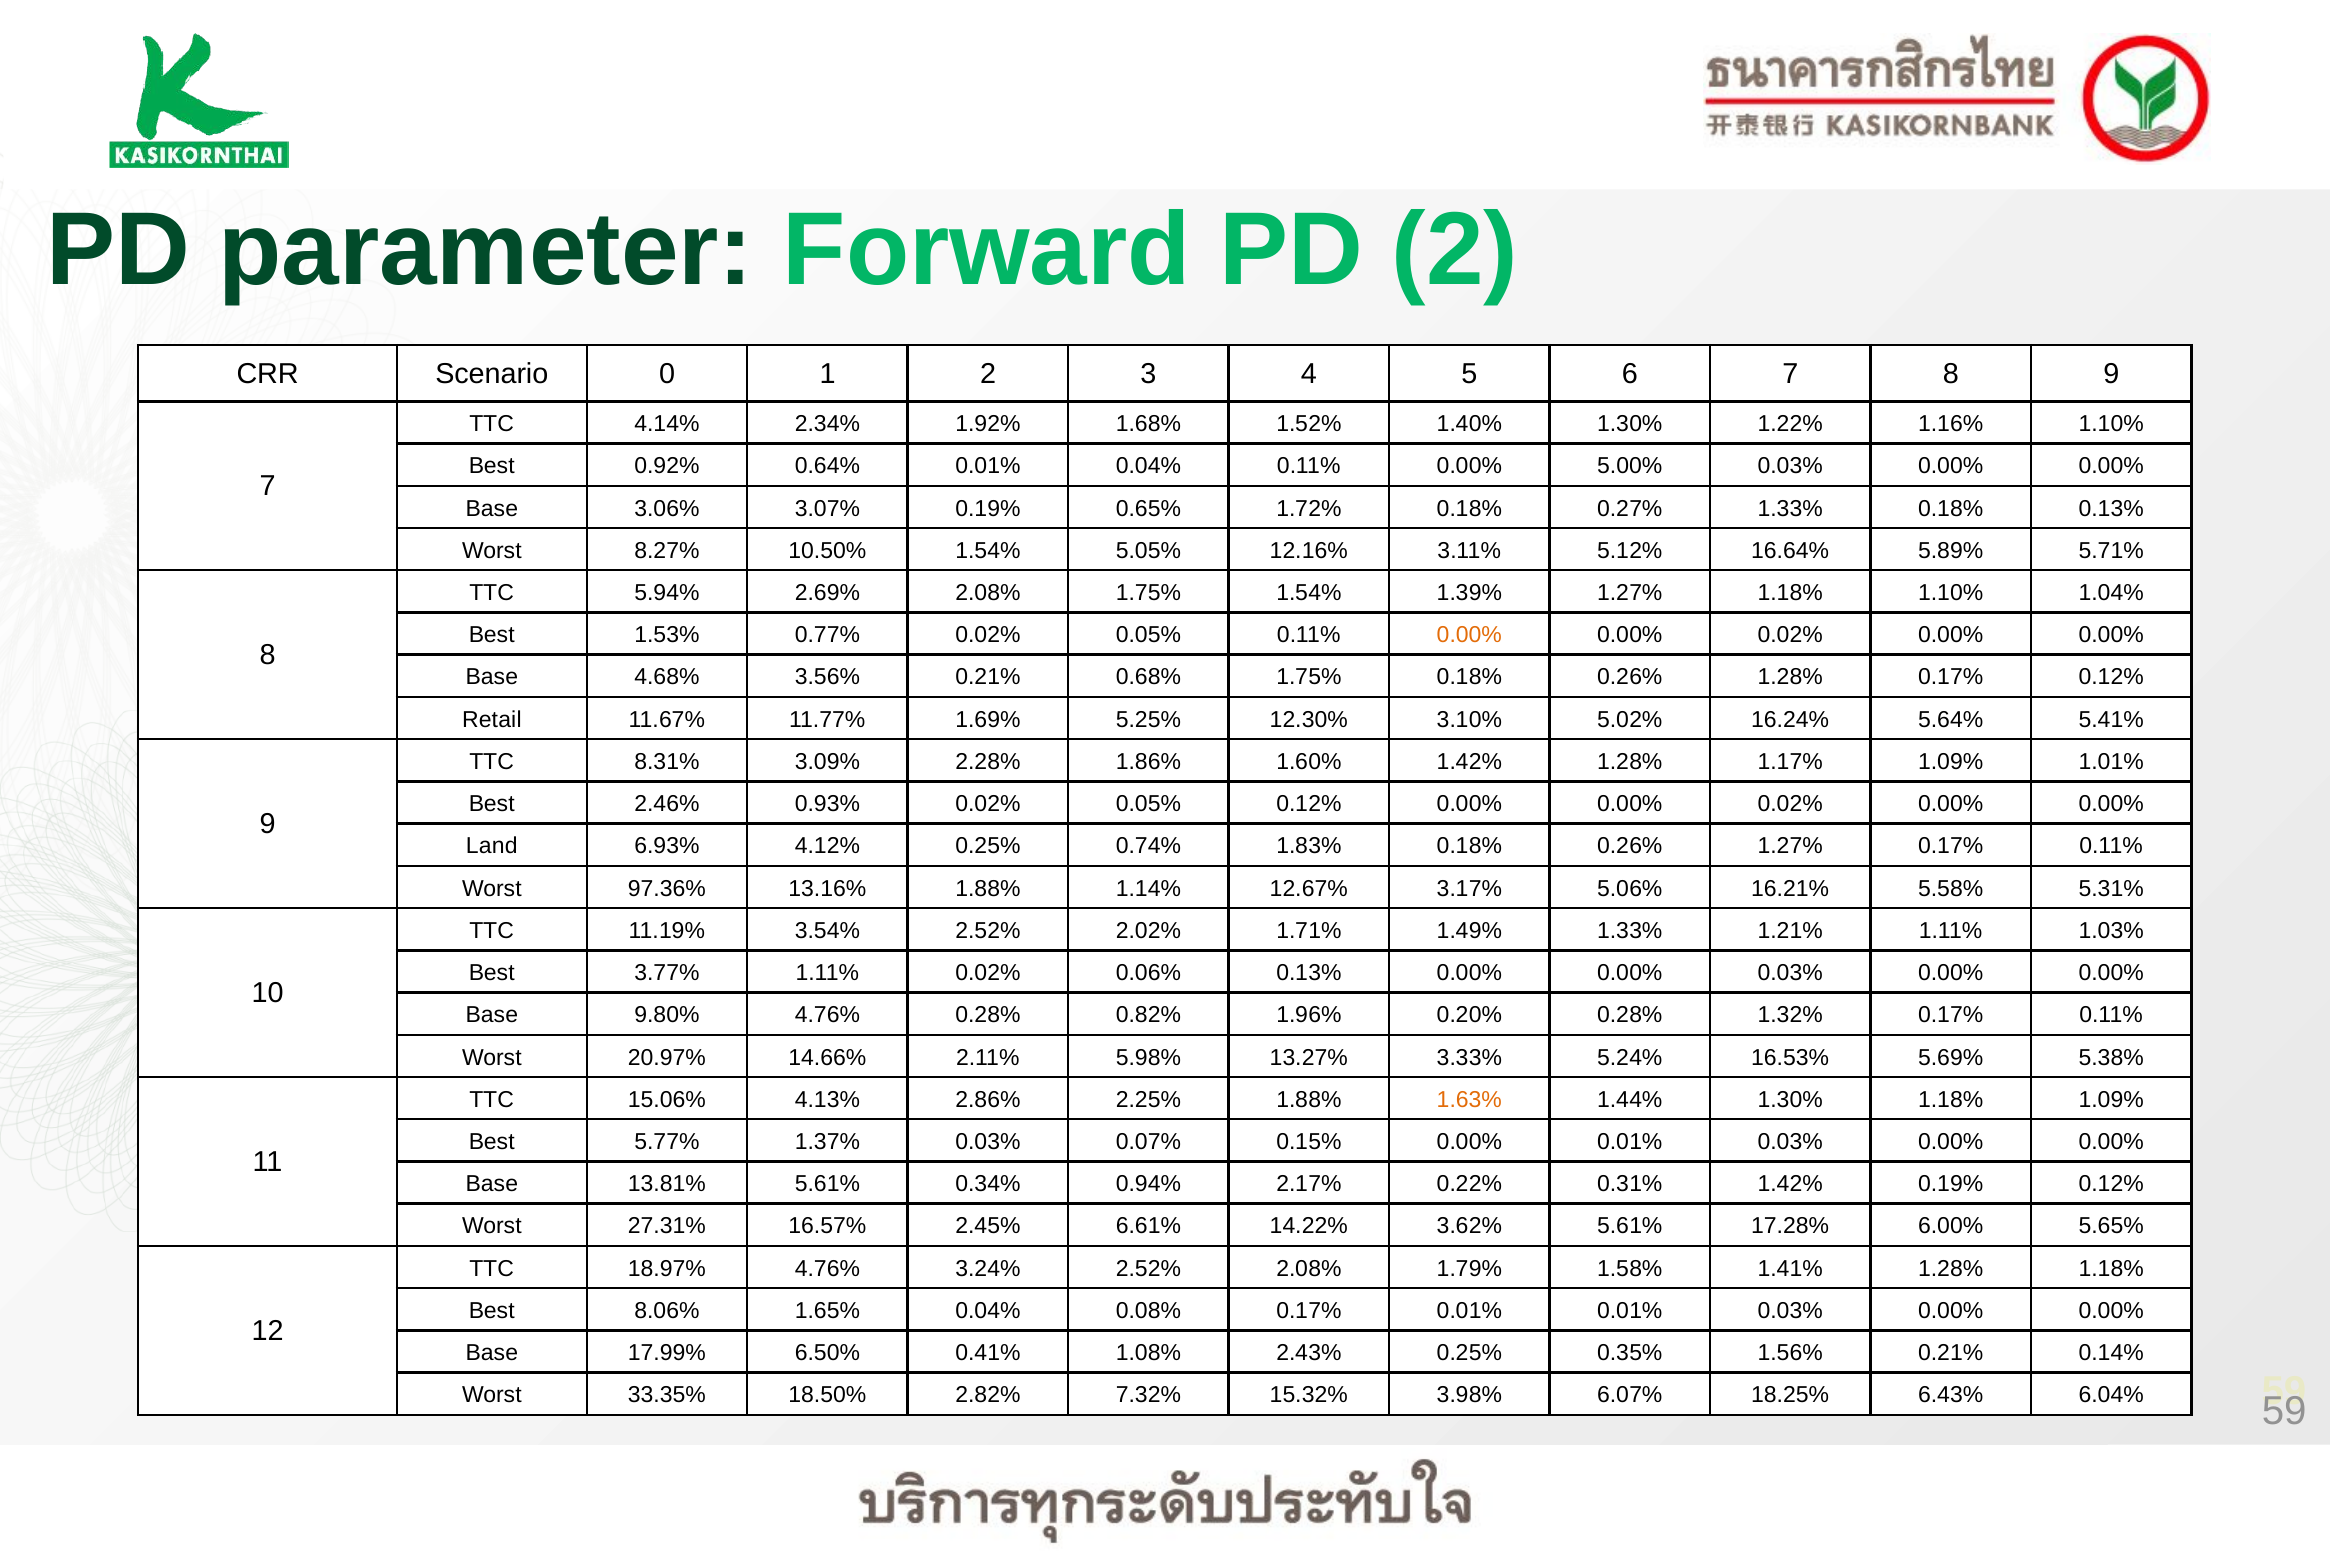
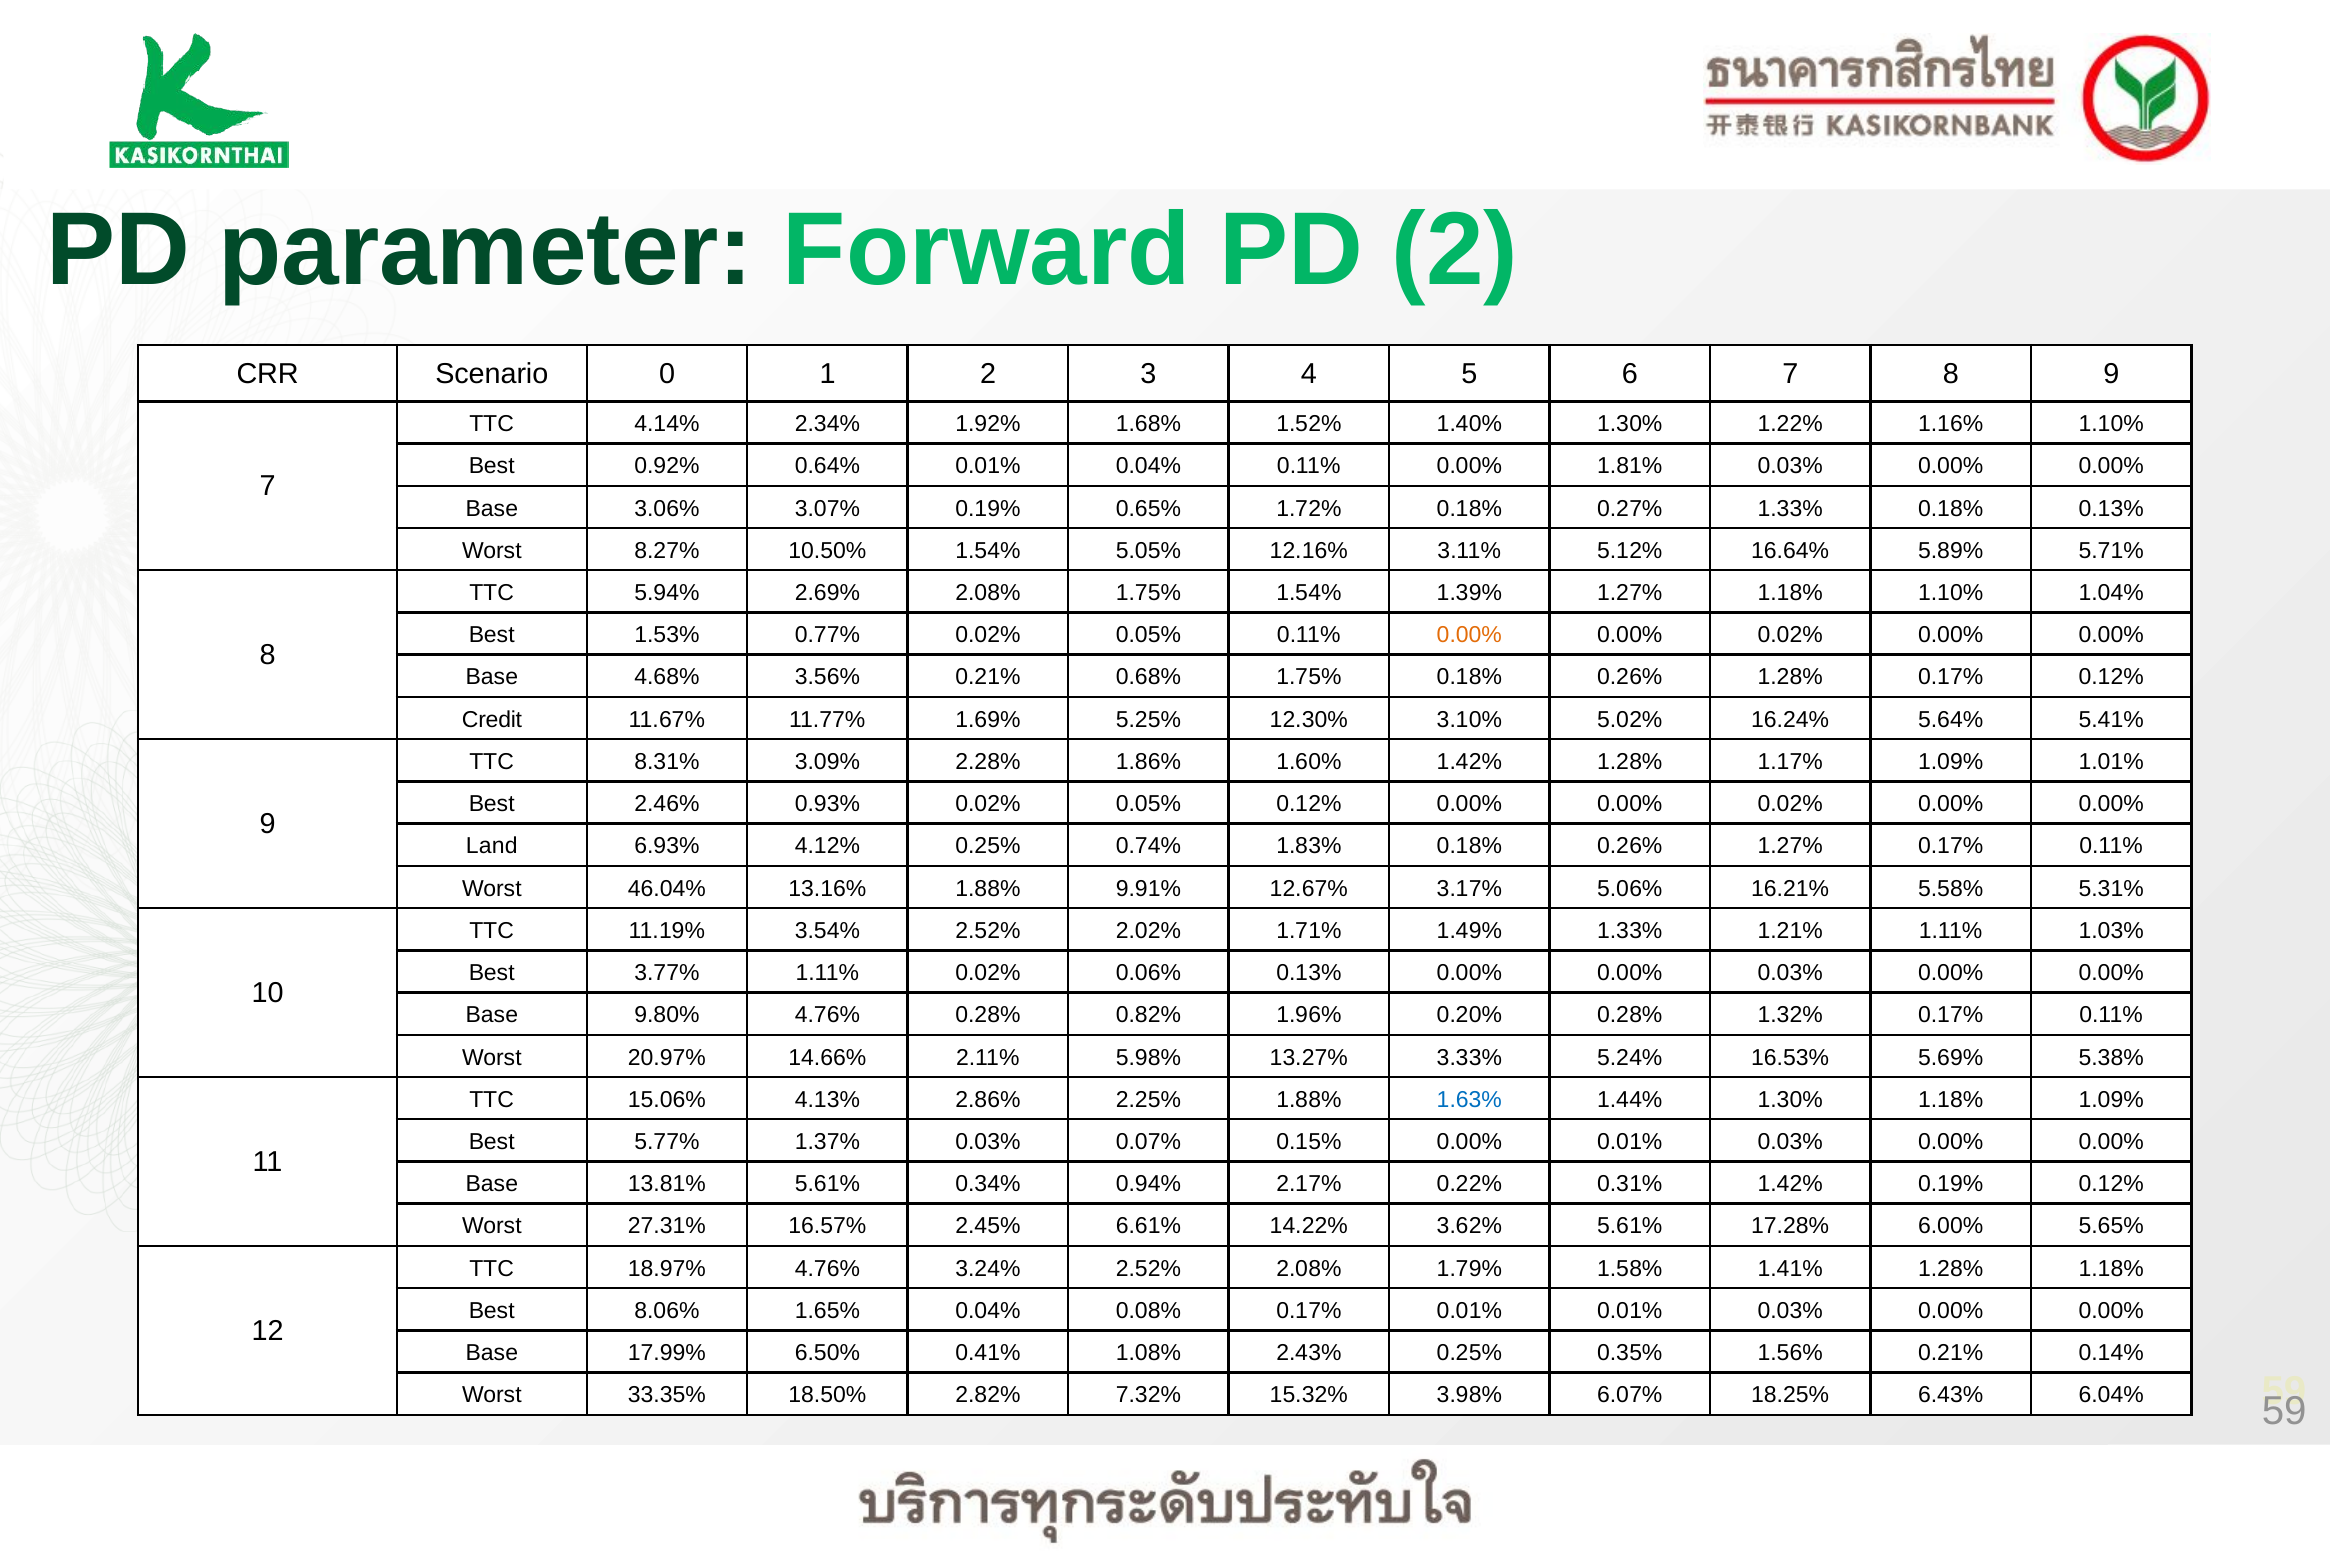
5.00%: 5.00% -> 1.81% (1630, 466)
Retail: Retail -> Credit (492, 720)
97.36%: 97.36% -> 46.04% (667, 889)
1.14%: 1.14% -> 9.91% (1148, 889)
1.63% colour: orange -> blue (1469, 1100)
